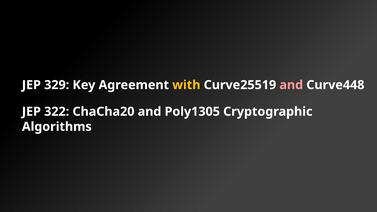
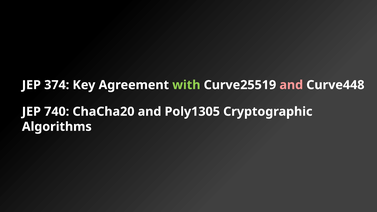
329: 329 -> 374 (57, 85)
with colour: yellow -> light green (186, 85)
322: 322 -> 740 (57, 112)
